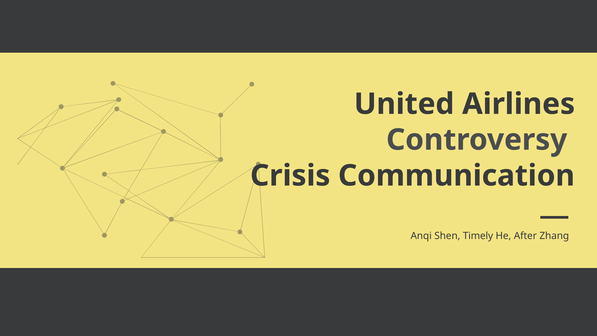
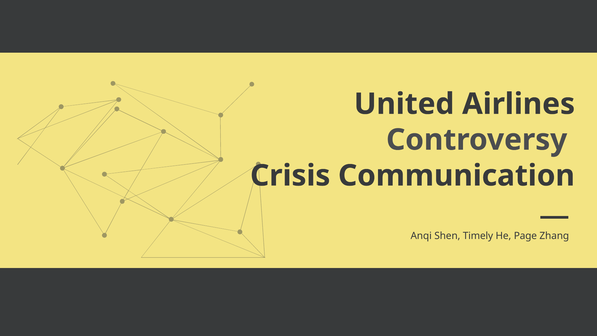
After: After -> Page (525, 236)
